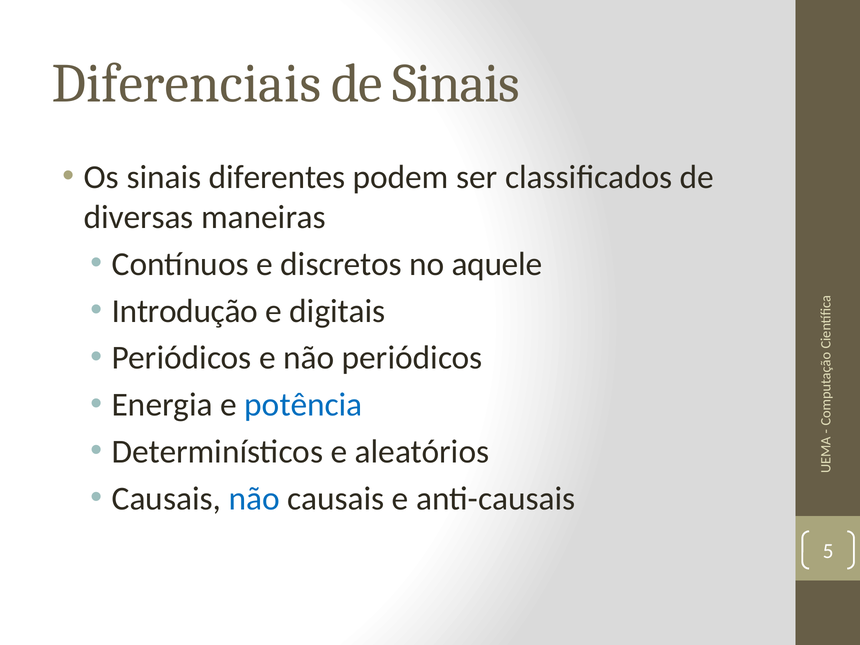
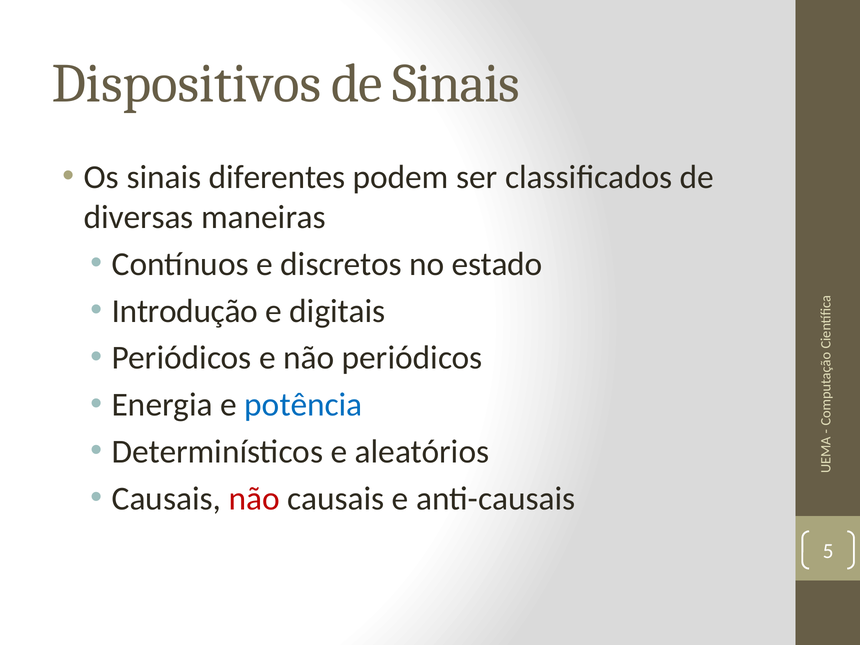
Diferenciais: Diferenciais -> Dispositivos (186, 83)
aquele: aquele -> estado (497, 264)
não colour: blue -> red (254, 499)
